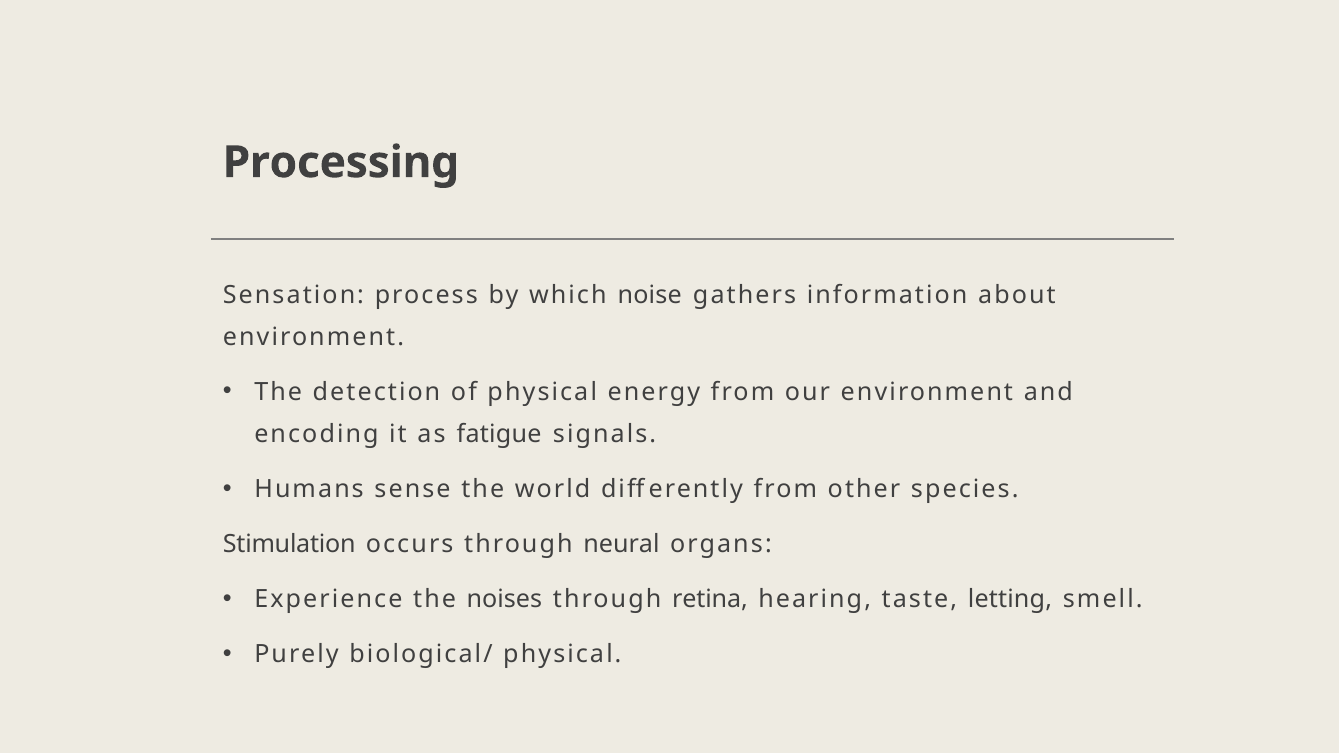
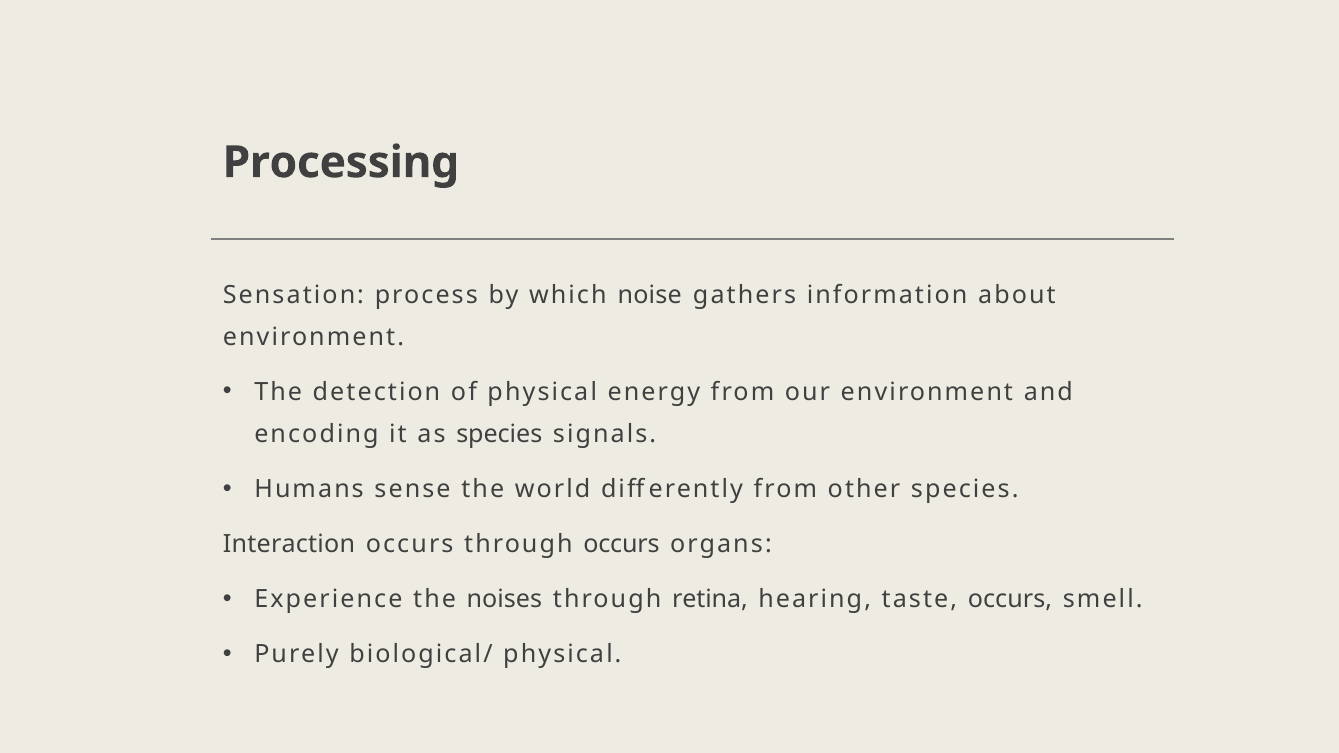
as fatigue: fatigue -> species (499, 434)
Stimulation: Stimulation -> Interaction (289, 544)
through neural: neural -> occurs (621, 544)
taste letting: letting -> occurs (1010, 600)
